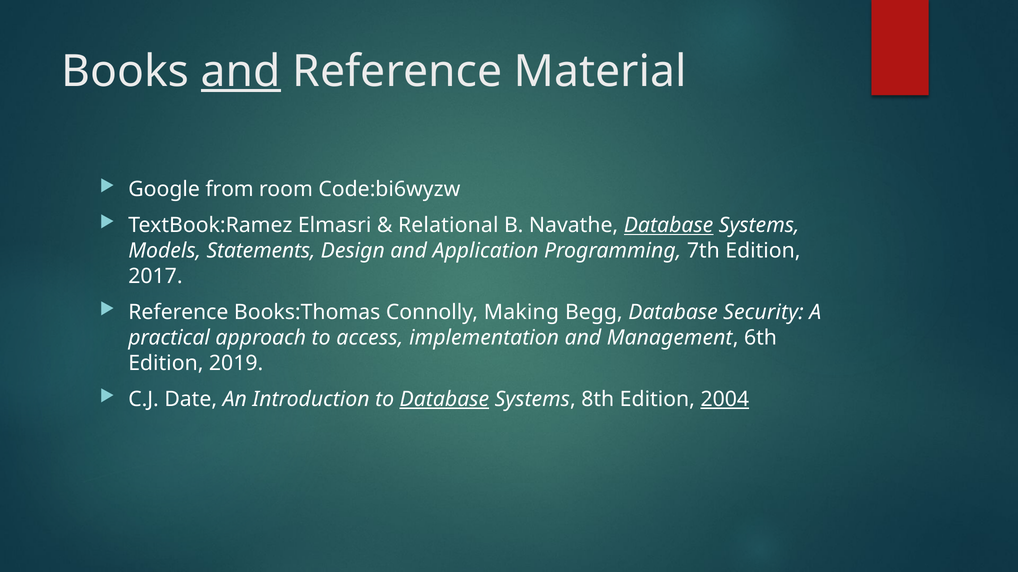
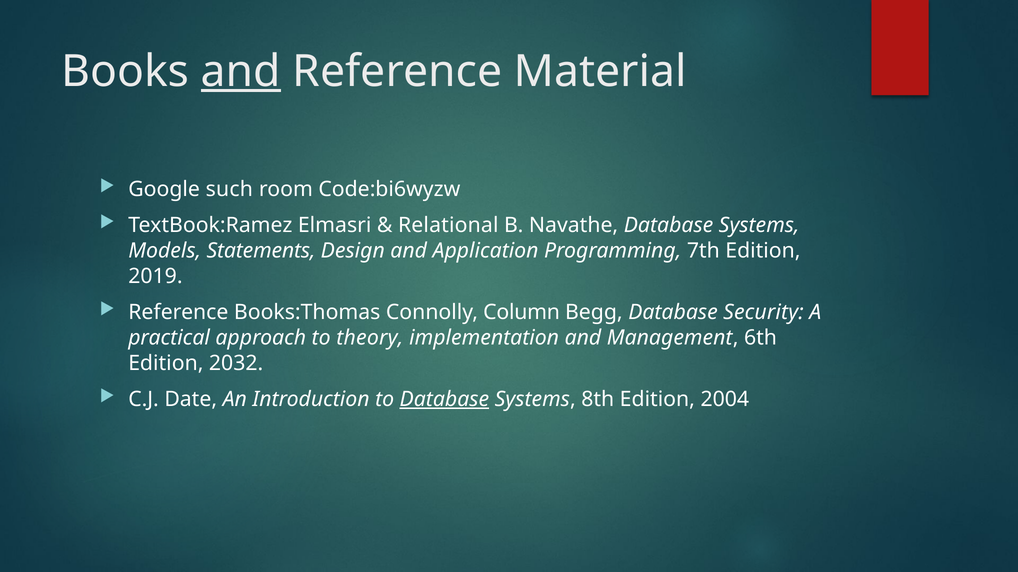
from: from -> such (229, 189)
Database underline: present -> none (669, 226)
2017: 2017 -> 2019 (155, 277)
Making: Making -> Column (522, 313)
access: access -> theory (370, 338)
2019: 2019 -> 2032 (236, 364)
2004 underline: present -> none (725, 400)
